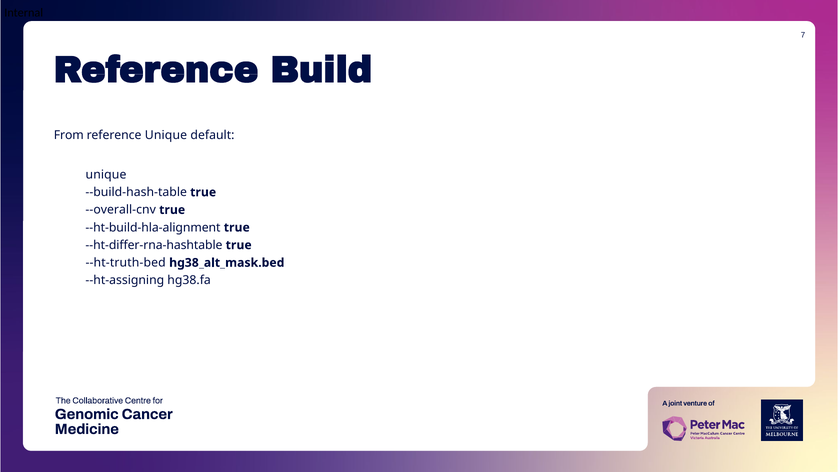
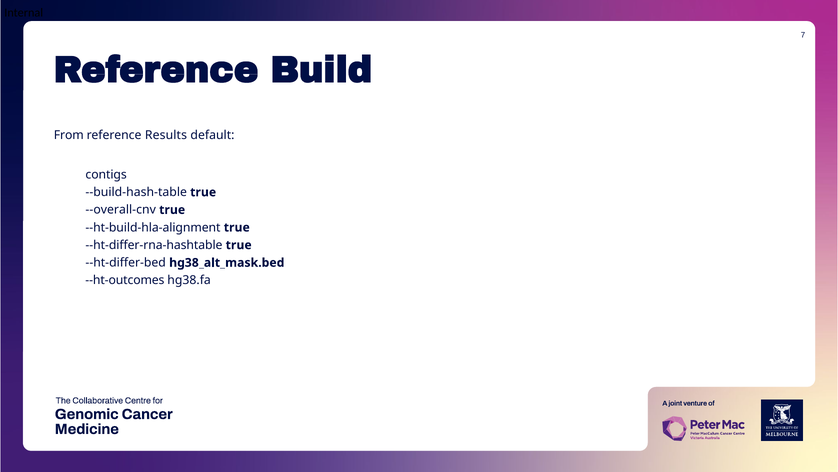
reference Unique: Unique -> Results (166, 135)
unique: unique -> contigs (106, 174)
--ht-truth-bed: --ht-truth-bed -> --ht-differ-bed (126, 262)
--ht-assigning: --ht-assigning -> --ht-outcomes (125, 280)
